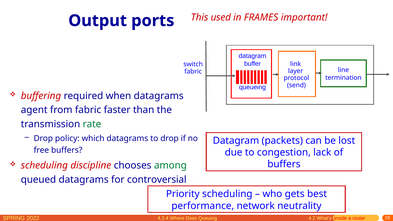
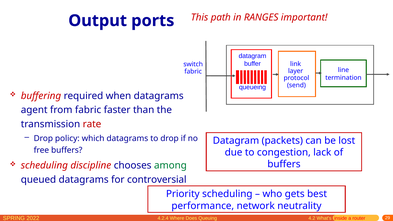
used: used -> path (221, 17)
FRAMES: FRAMES -> RANGES (261, 17)
rate colour: green -> red (92, 124)
